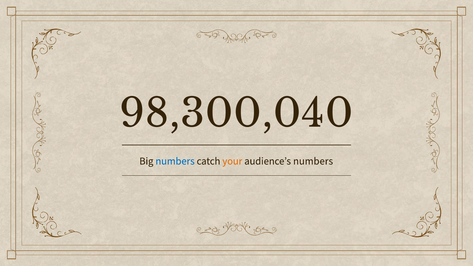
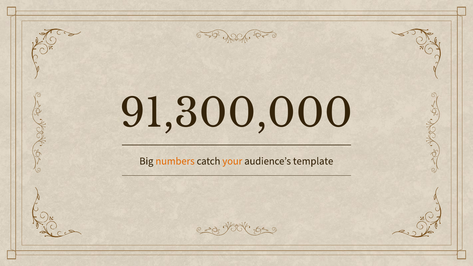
98,300,040: 98,300,040 -> 91,300,000 (236, 114)
numbers colour: blue -> orange (175, 161)
audience’s numbers: numbers -> template (313, 161)
